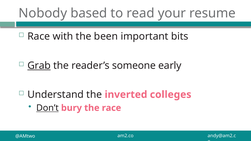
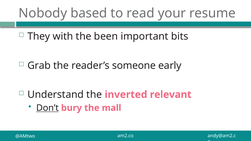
Race: Race -> They (39, 36)
Grab underline: present -> none (39, 66)
colleges: colleges -> relevant (171, 95)
the race: race -> mall (111, 108)
